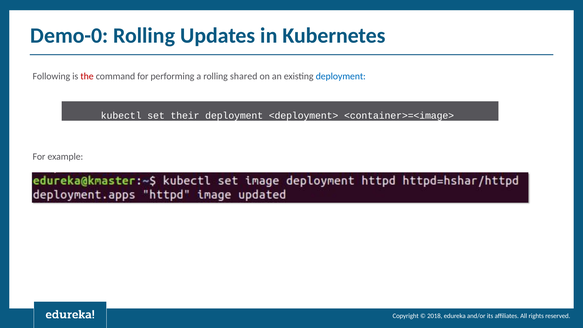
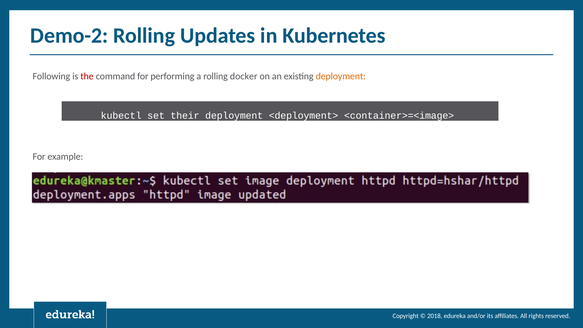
Demo-0: Demo-0 -> Demo-2 (69, 36)
shared: shared -> docker (244, 76)
deployment colour: blue -> orange (341, 76)
